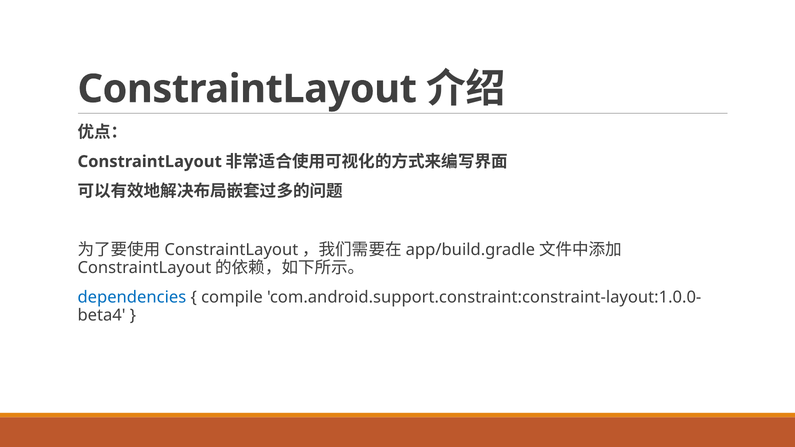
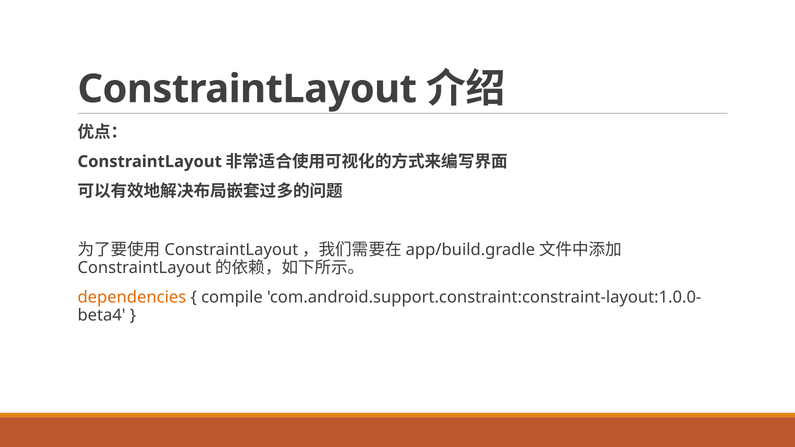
dependencies colour: blue -> orange (132, 297)
